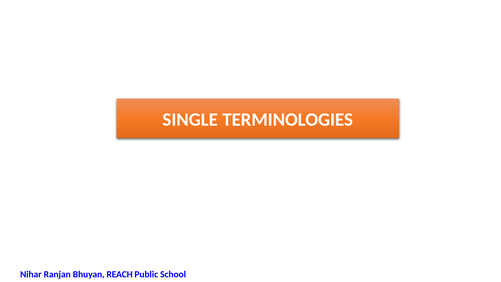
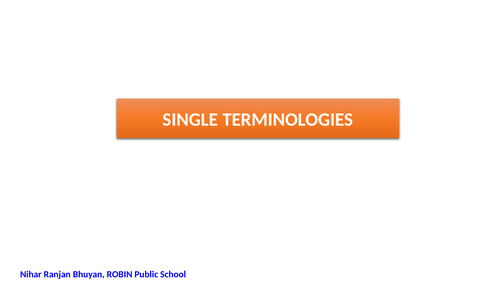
REACH: REACH -> ROBIN (120, 274)
